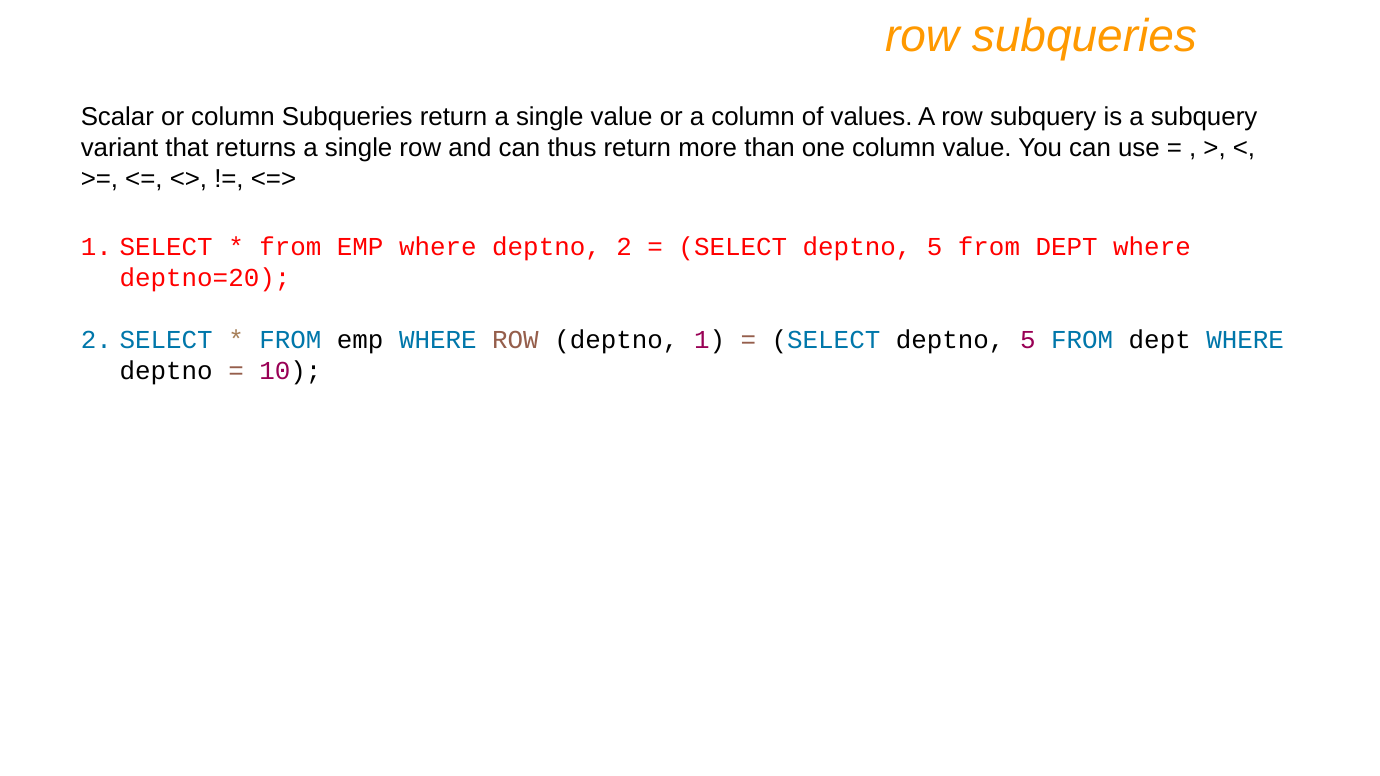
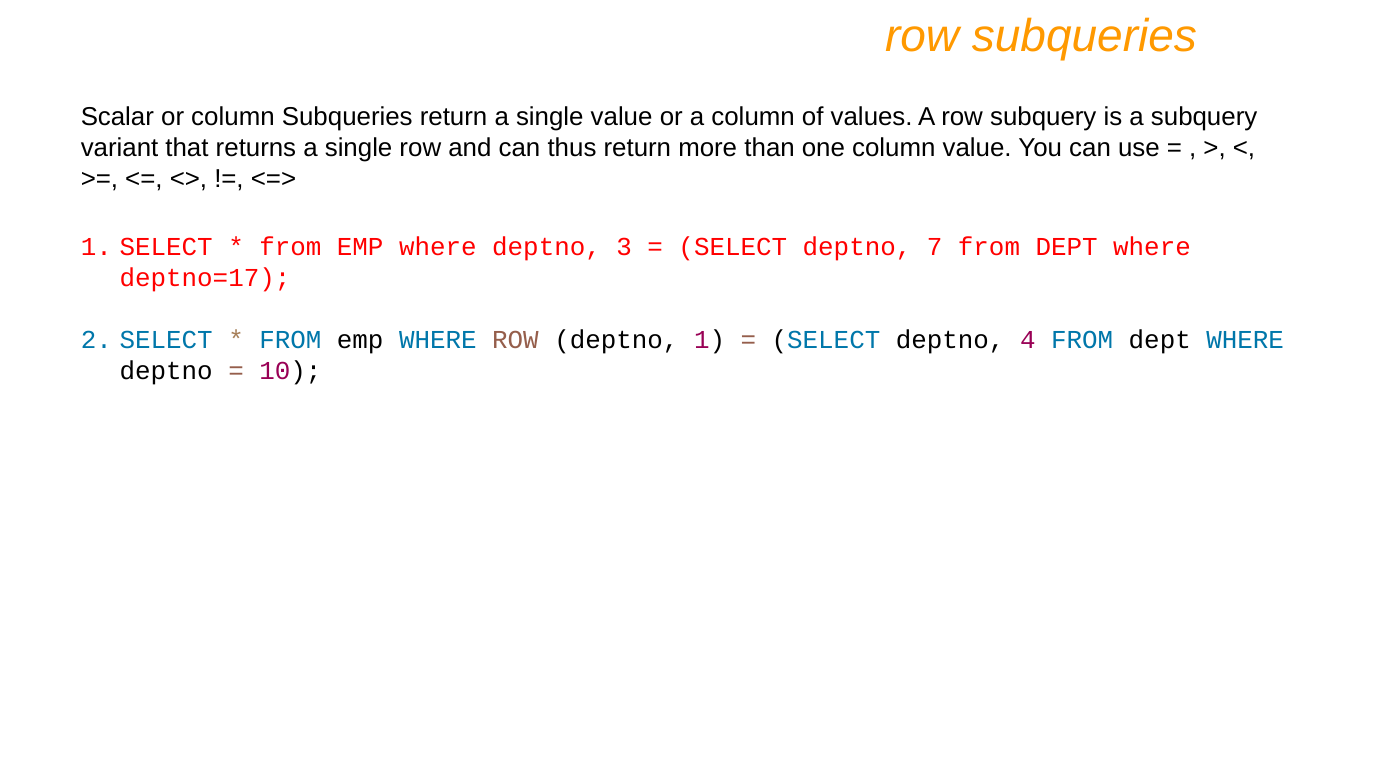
deptno 2: 2 -> 3 (624, 247)
5: 5 -> 7 (935, 247)
deptno=20: deptno=20 -> deptno=17 (205, 278)
5: 5 -> 4 (1028, 340)
